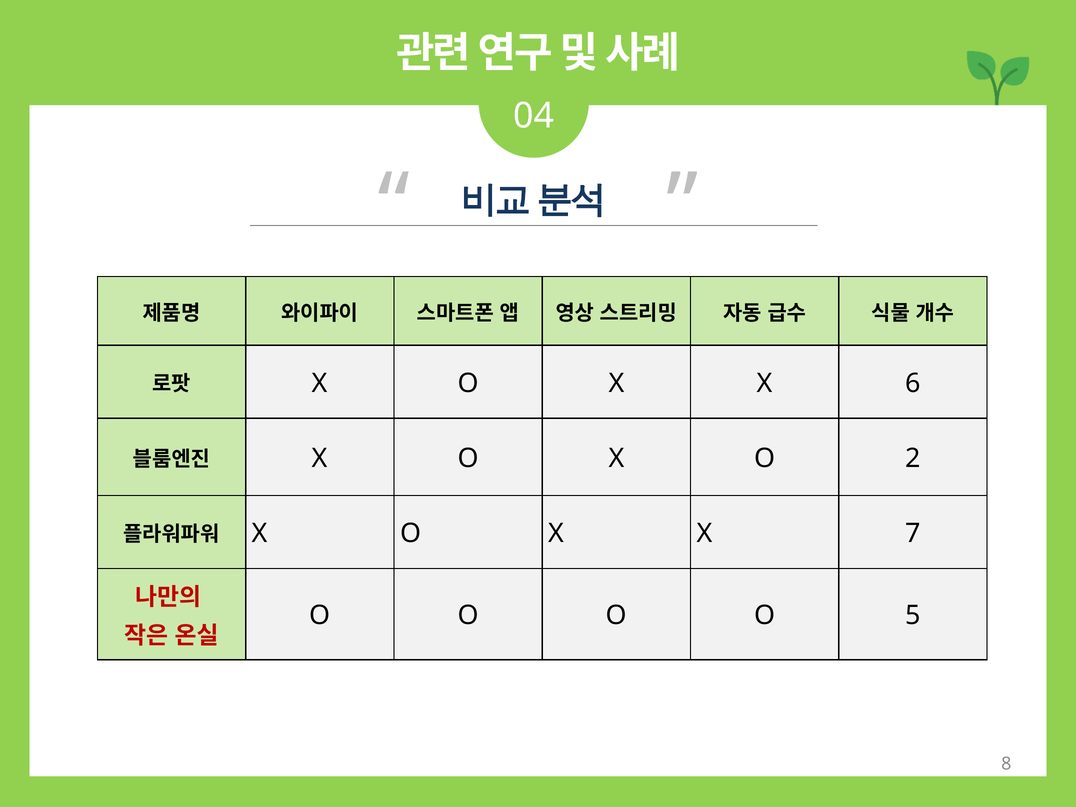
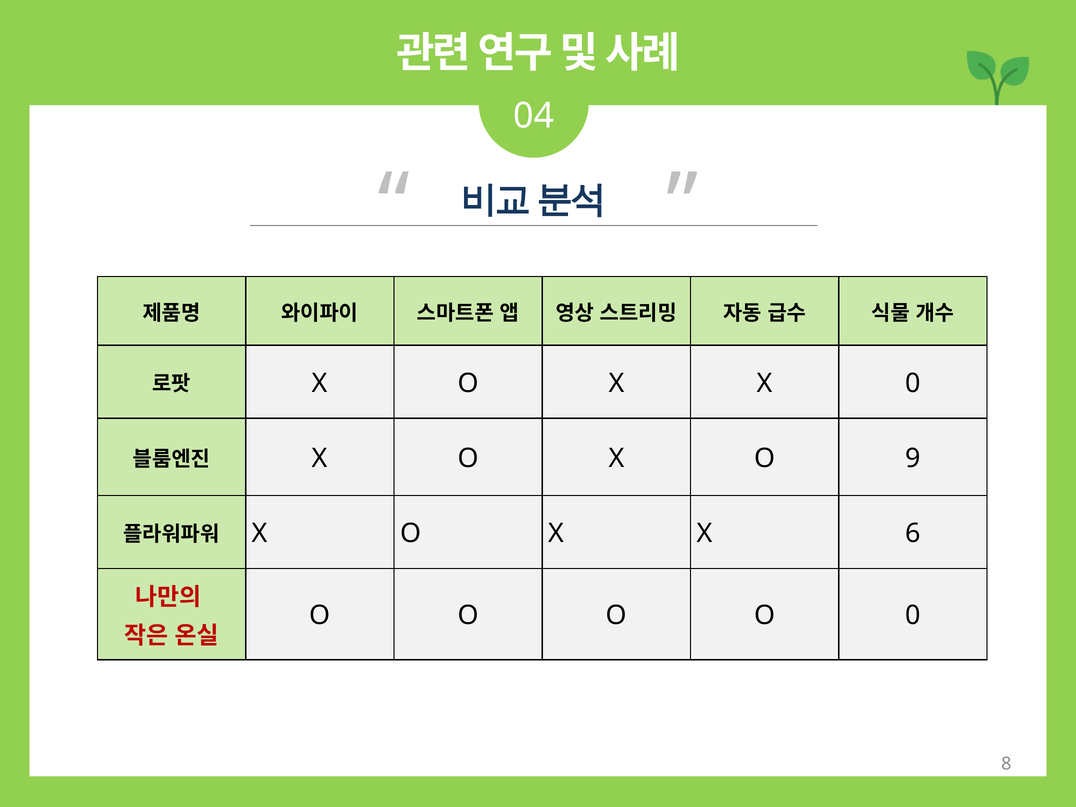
X 6: 6 -> 0 (913, 383)
2: 2 -> 9 (913, 458)
7: 7 -> 6 (913, 534)
O 5: 5 -> 0 (913, 616)
